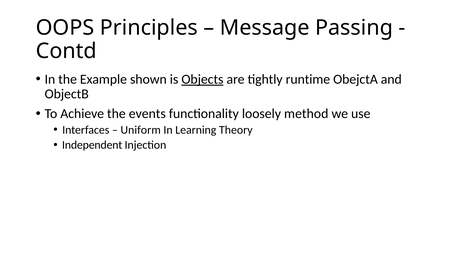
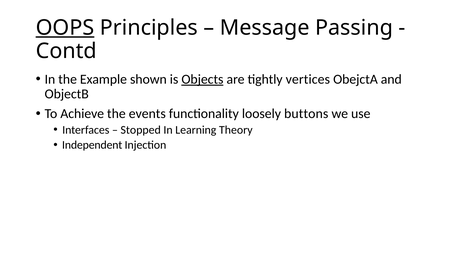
OOPS underline: none -> present (65, 28)
runtime: runtime -> vertices (308, 79)
method: method -> buttons (306, 114)
Uniform: Uniform -> Stopped (141, 130)
